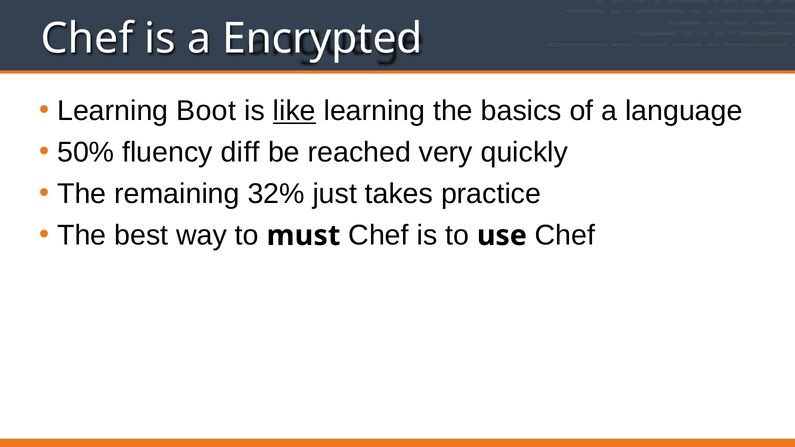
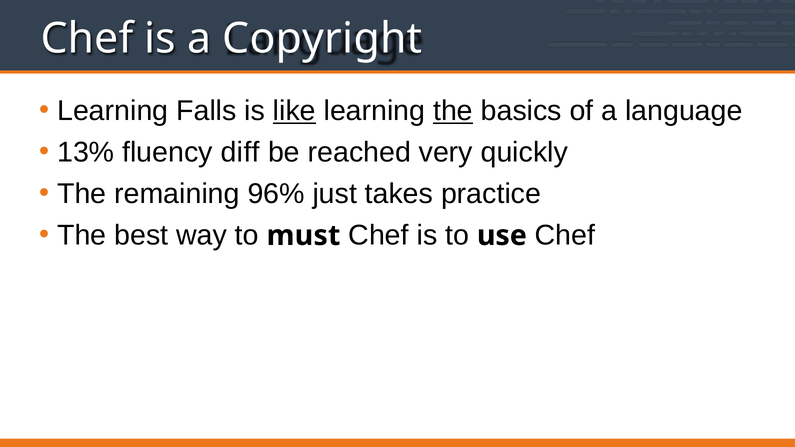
Encrypted: Encrypted -> Copyright (322, 39)
Boot: Boot -> Falls (206, 111)
the underline: none -> present (453, 111)
50%: 50% -> 13% (86, 153)
32%: 32% -> 96% (276, 194)
